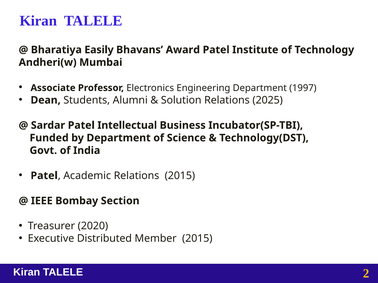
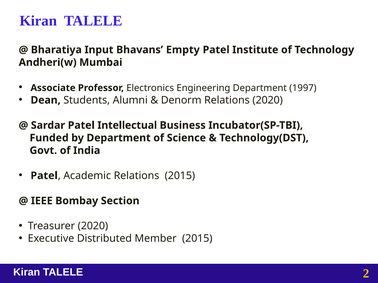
Easily: Easily -> Input (99, 50)
Award: Award -> Empty (183, 50)
Solution: Solution -> Denorm (181, 100)
Relations 2025: 2025 -> 2020 (268, 100)
